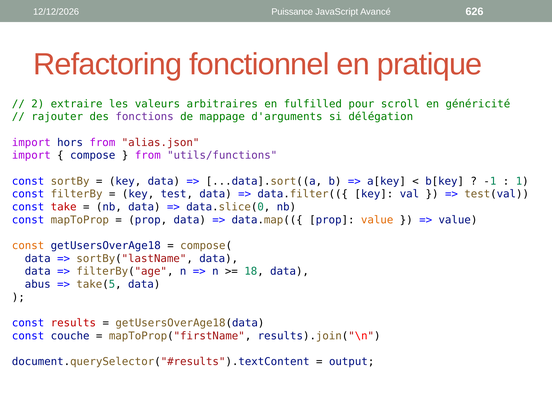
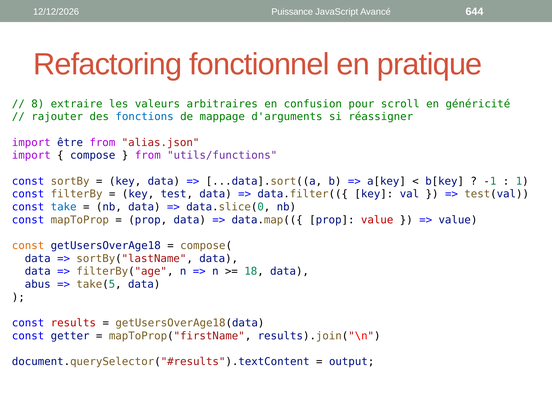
626: 626 -> 644 (474, 12)
2: 2 -> 8 (38, 104)
fulfilled: fulfilled -> confusion (313, 104)
fonctions colour: purple -> blue (145, 117)
délégation: délégation -> réassigner (381, 117)
hors: hors -> être (70, 143)
take colour: red -> blue (64, 207)
value colour: orange -> red (377, 220)
couche: couche -> getter (70, 336)
